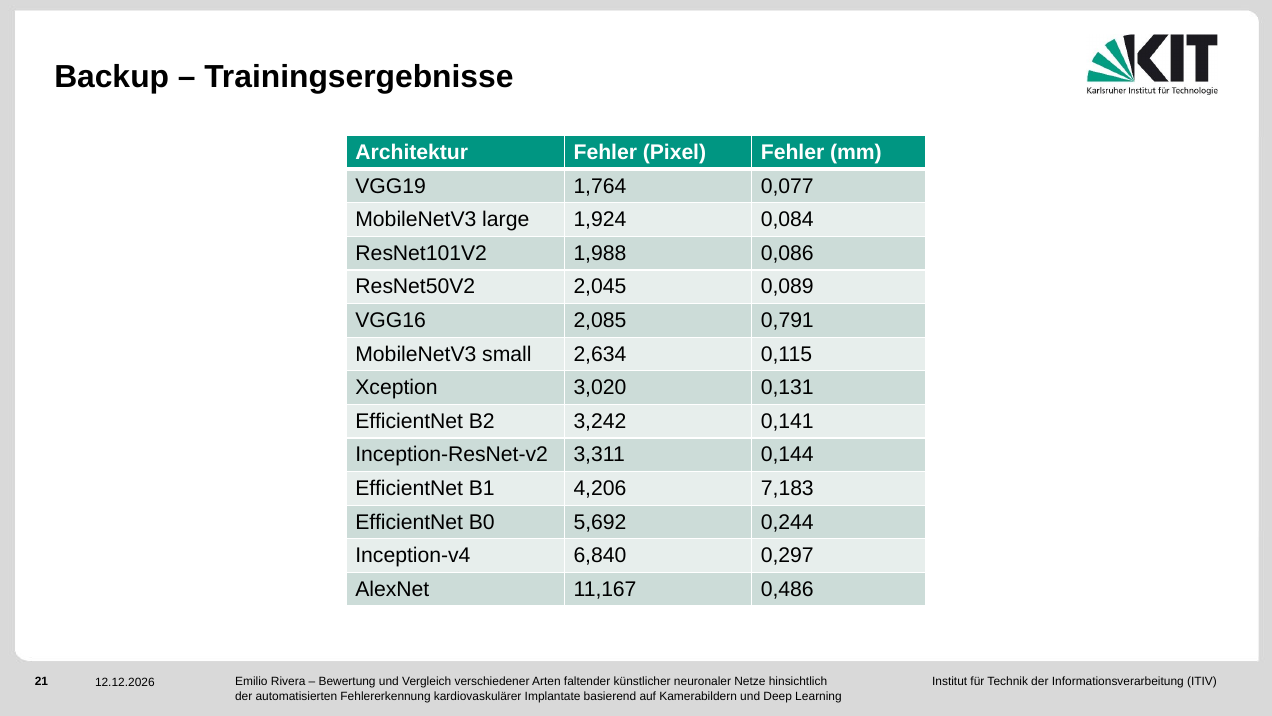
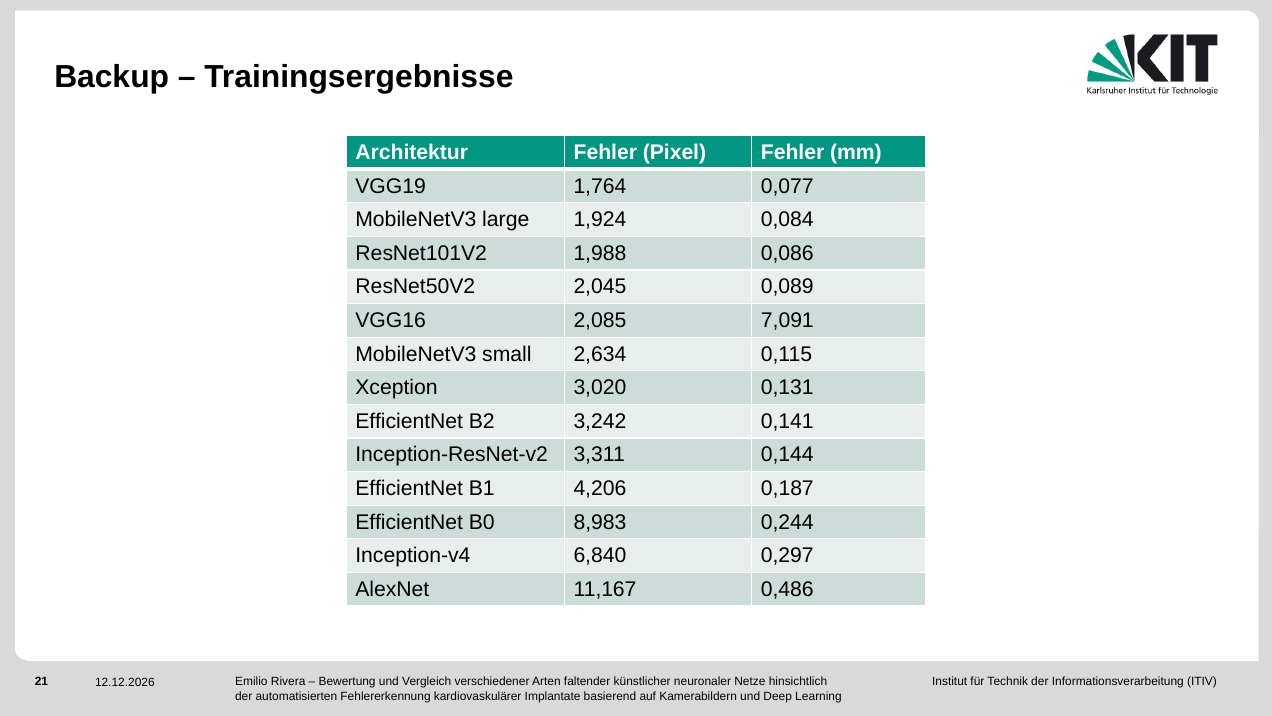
0,791: 0,791 -> 7,091 (787, 320)
7,183: 7,183 -> 0,187 (787, 488)
5,692: 5,692 -> 8,983 (600, 522)
